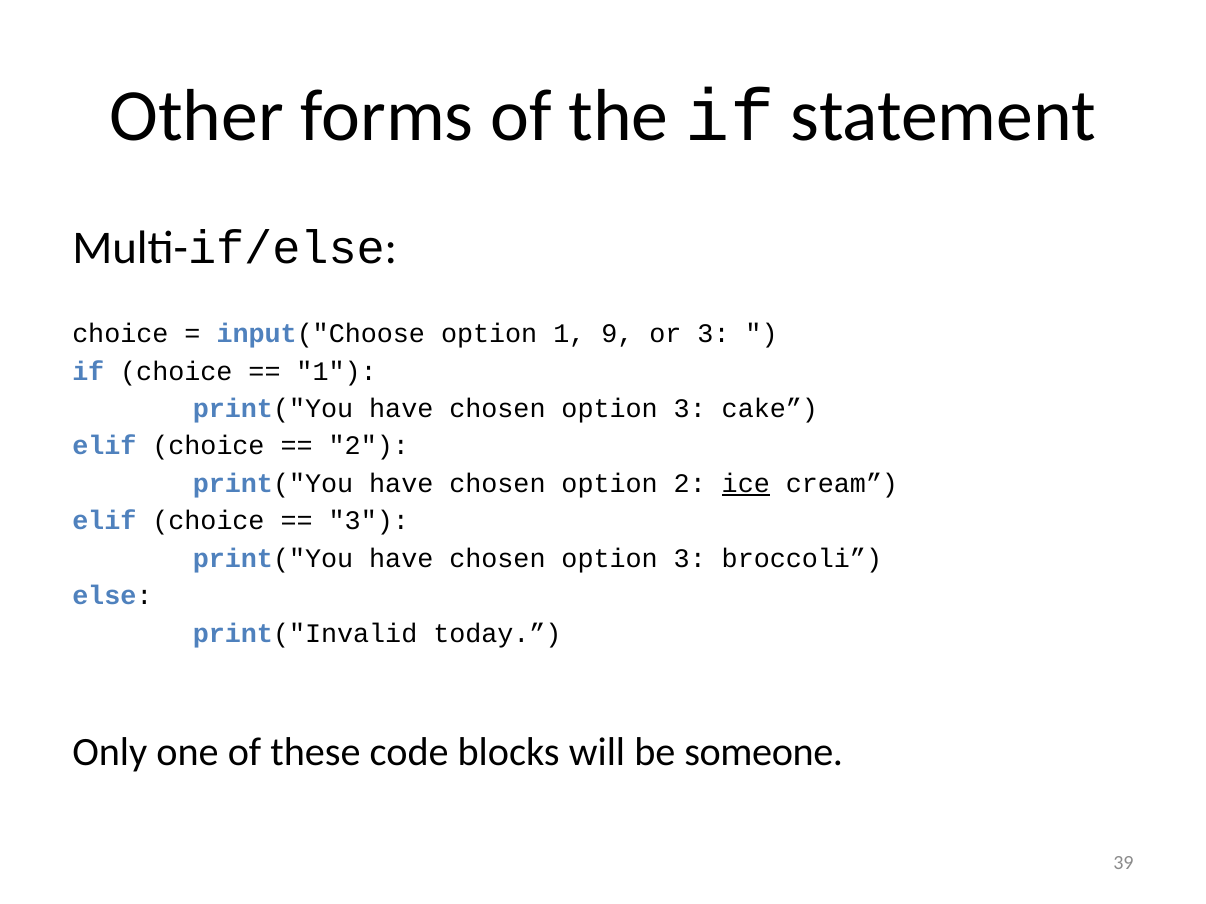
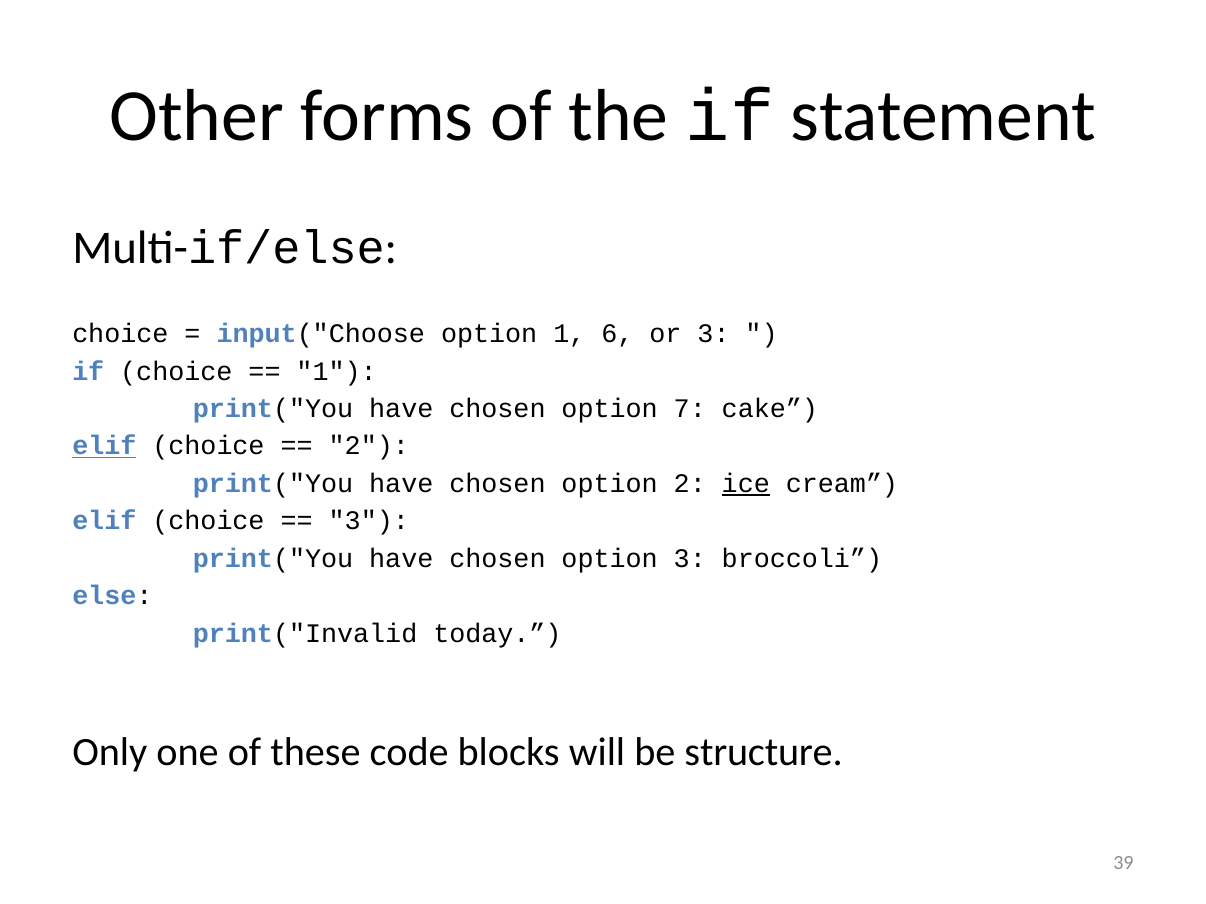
9: 9 -> 6 (617, 334)
3: 3 -> 7 (690, 409)
elif underline: none -> present (104, 446)
someone: someone -> structure (764, 752)
